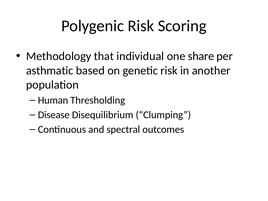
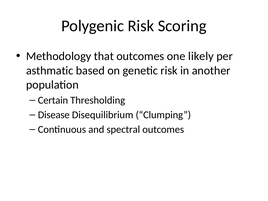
that individual: individual -> outcomes (140, 56)
share: share -> likely (201, 56)
Human: Human -> Certain (53, 100)
